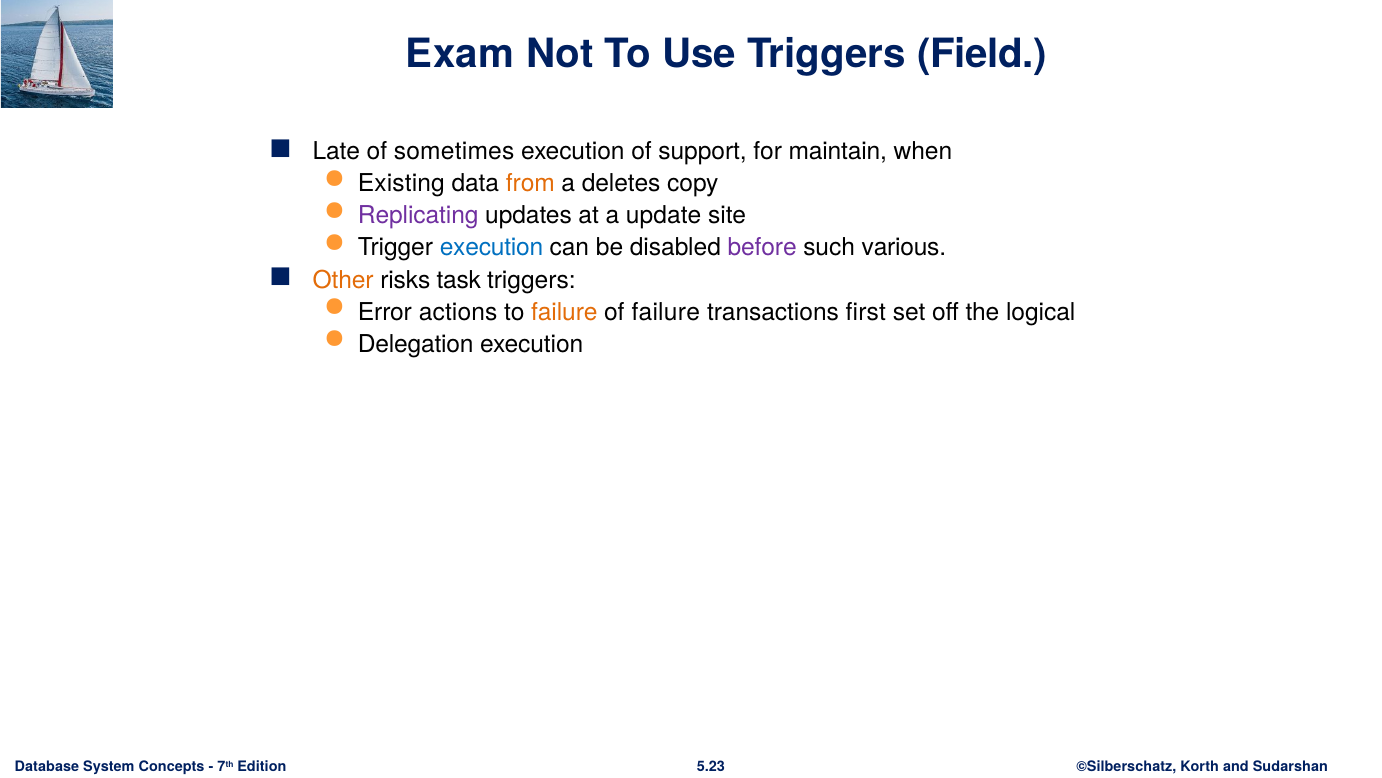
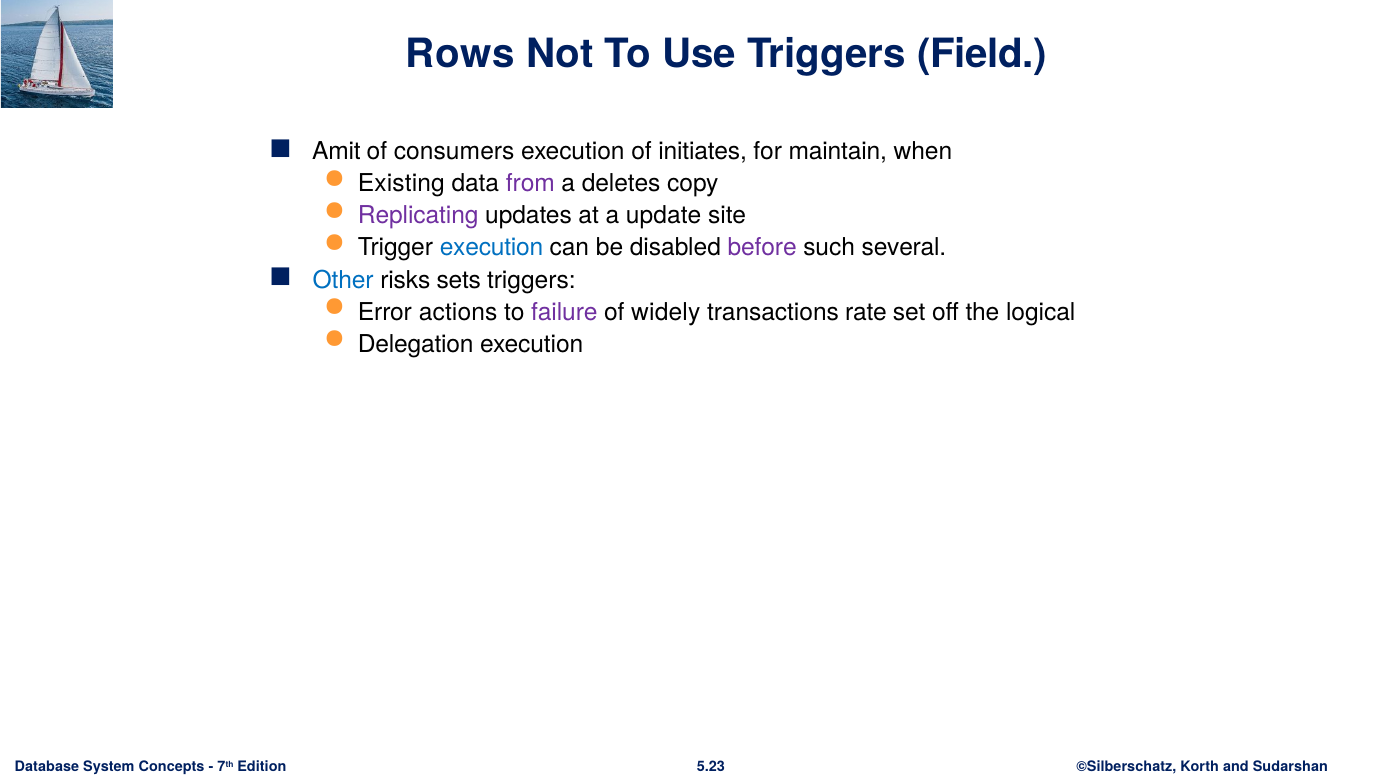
Exam: Exam -> Rows (460, 54)
Late: Late -> Amit (336, 152)
sometimes: sometimes -> consumers (454, 152)
support: support -> initiates (703, 152)
from colour: orange -> purple (530, 184)
various: various -> several (904, 248)
Other colour: orange -> blue (343, 280)
task: task -> sets (459, 280)
failure colour: orange -> purple (564, 312)
of failure: failure -> widely (666, 312)
first: first -> rate (866, 312)
